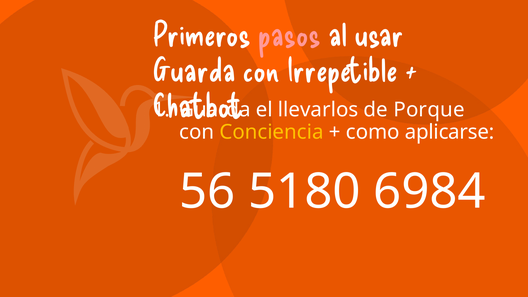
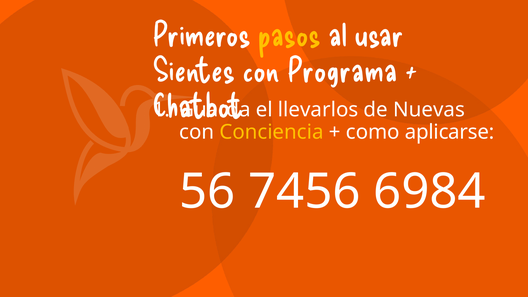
pasos colour: pink -> yellow (290, 35)
Guarda: Guarda -> Sientes (194, 71)
Irrepetible: Irrepetible -> Programa (342, 71)
Porque: Porque -> Nuevas (429, 110)
5180: 5180 -> 7456 (304, 192)
